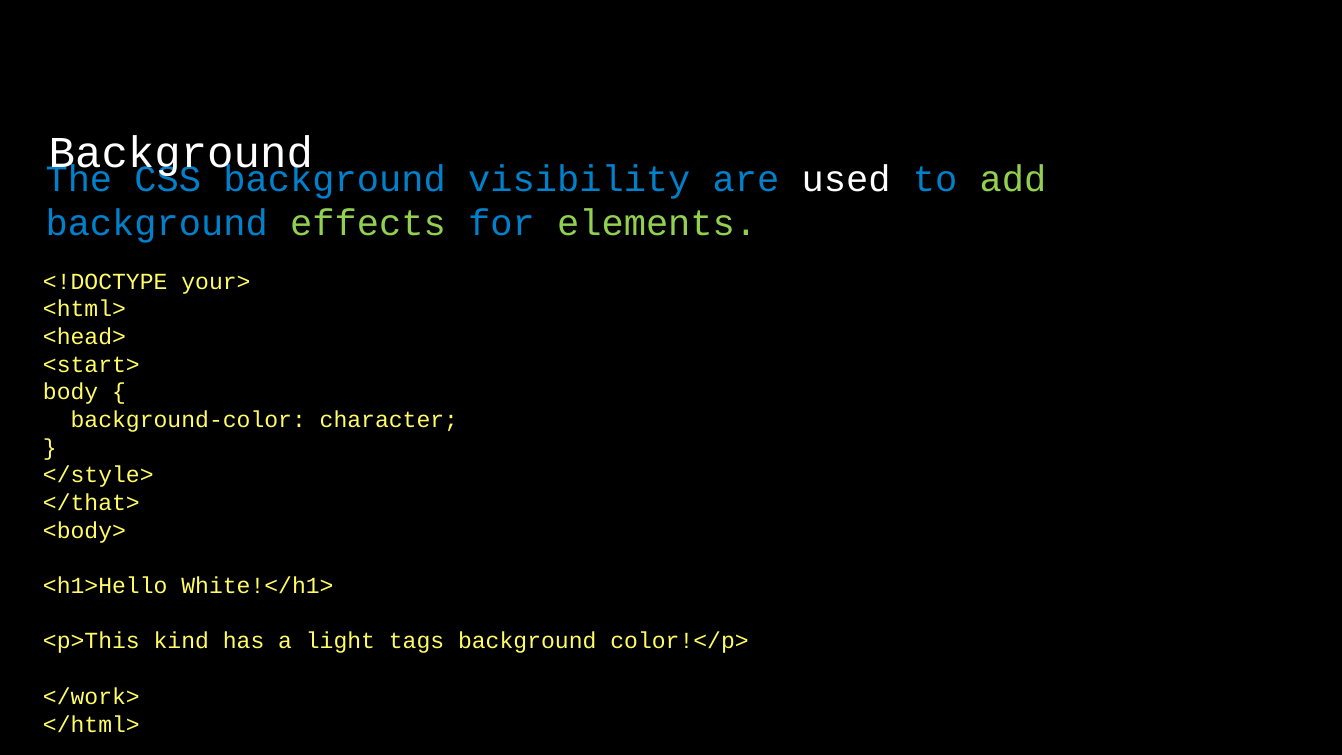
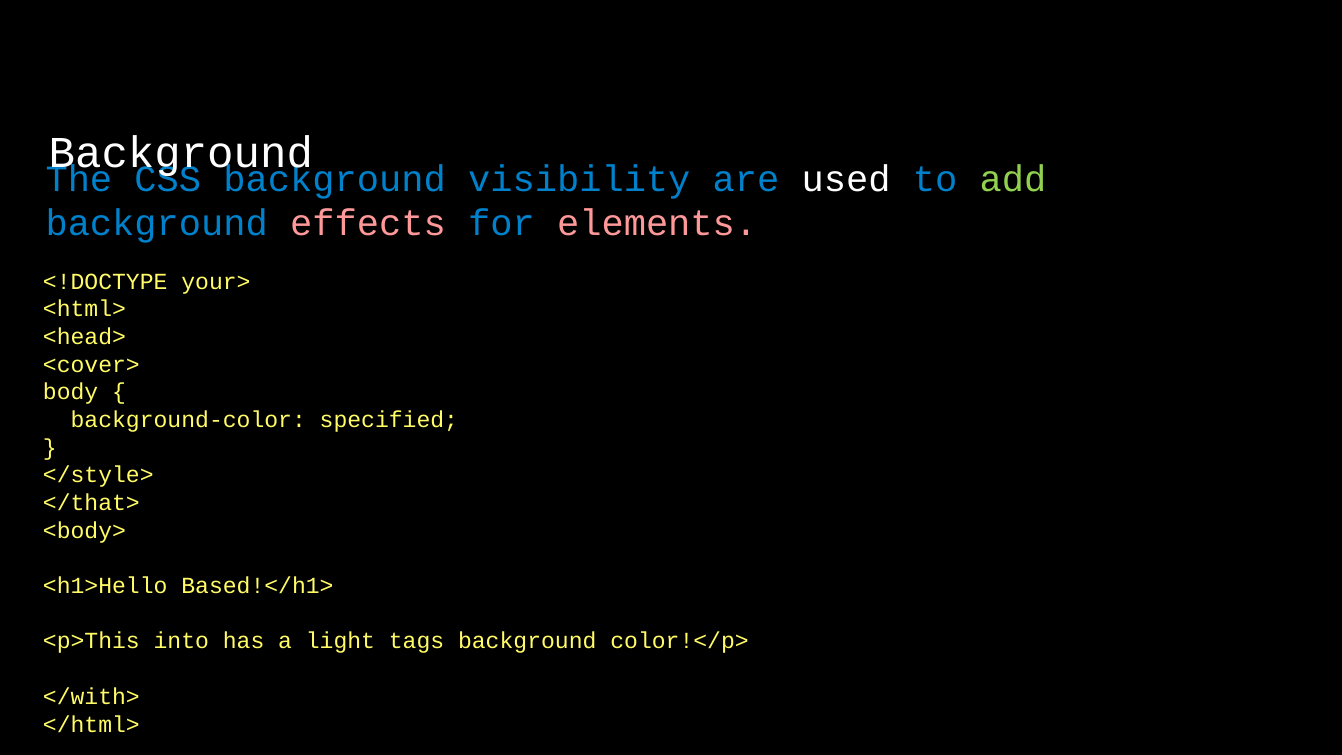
effects colour: light green -> pink (368, 223)
elements colour: light green -> pink (657, 223)
<start>: <start> -> <cover> (91, 364)
character: character -> specified (389, 420)
White!</h1>: White!</h1> -> Based!</h1> (257, 586)
kind: kind -> into (181, 641)
</work>: </work> -> </with> (91, 697)
